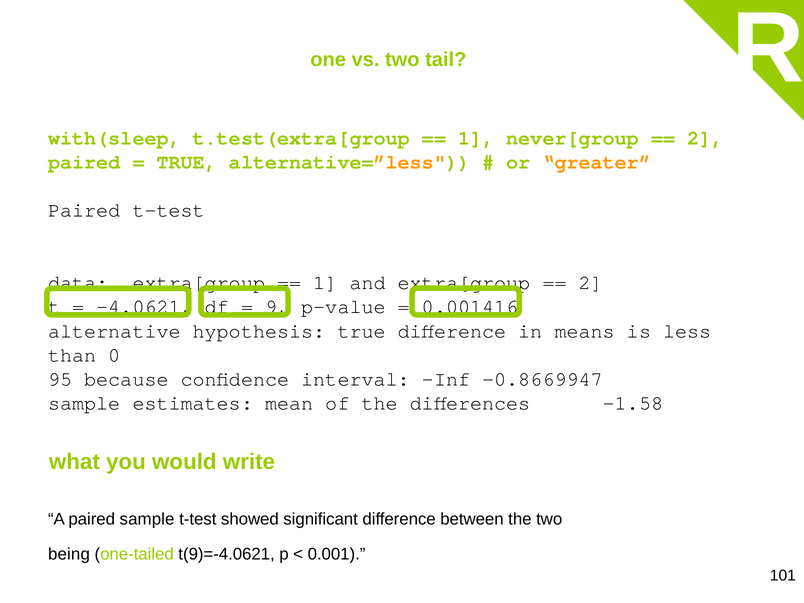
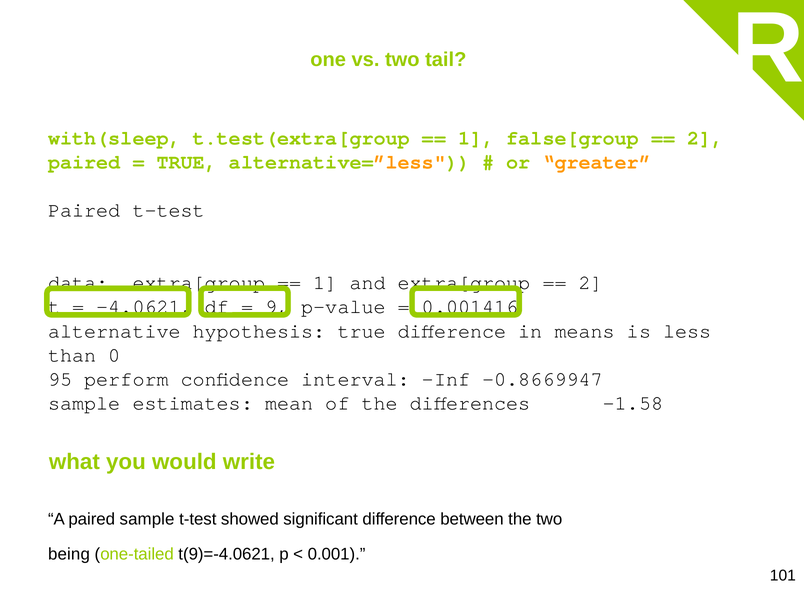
never[group: never[group -> false[group (573, 138)
because: because -> perform (126, 379)
